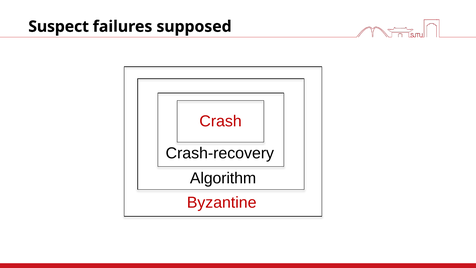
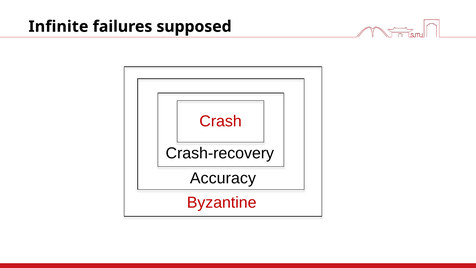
Suspect: Suspect -> Infinite (58, 27)
Algorithm: Algorithm -> Accuracy (223, 178)
